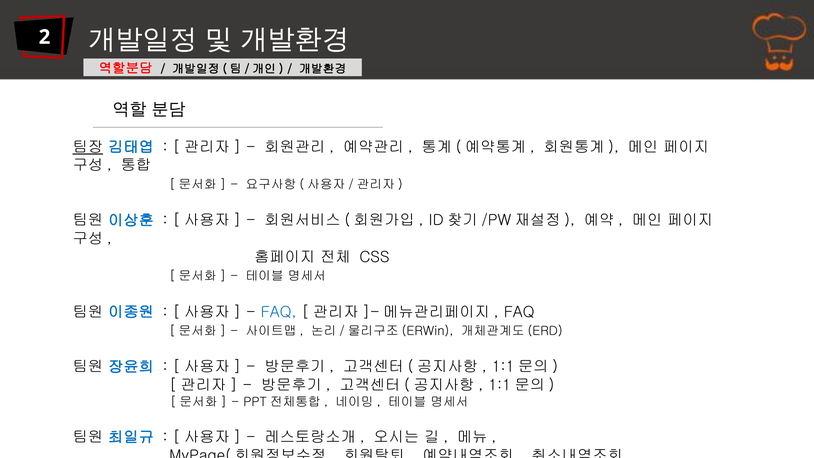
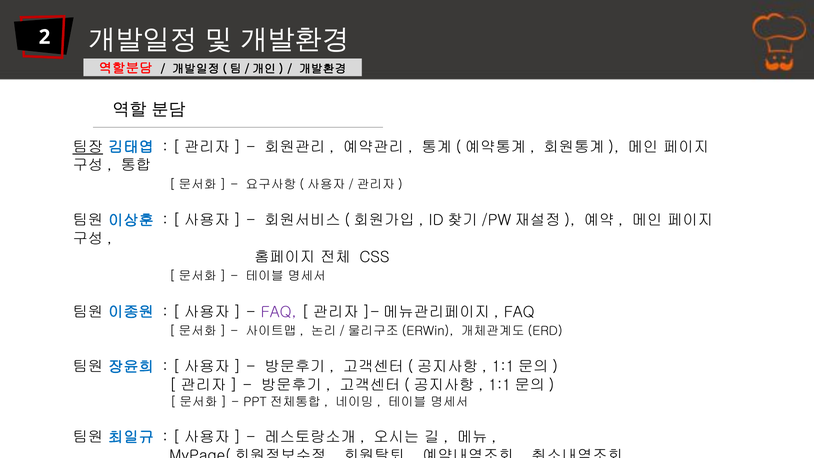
FAQ colour: blue -> purple (279, 312)
